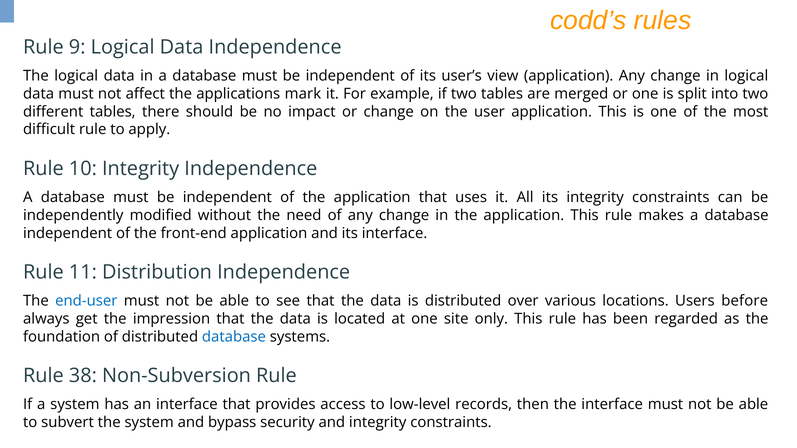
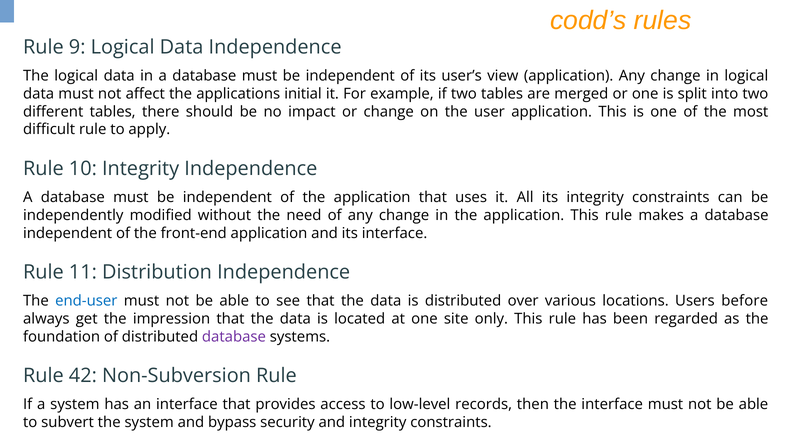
mark: mark -> initial (303, 94)
database colour: blue -> purple (234, 337)
38: 38 -> 42 (83, 376)
